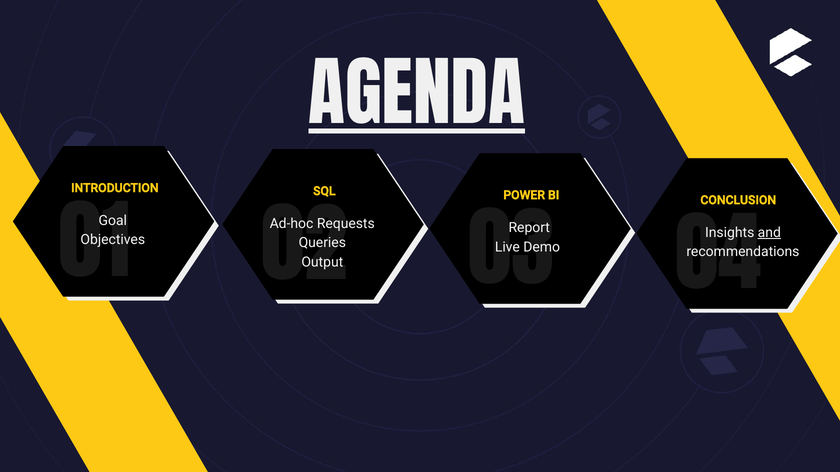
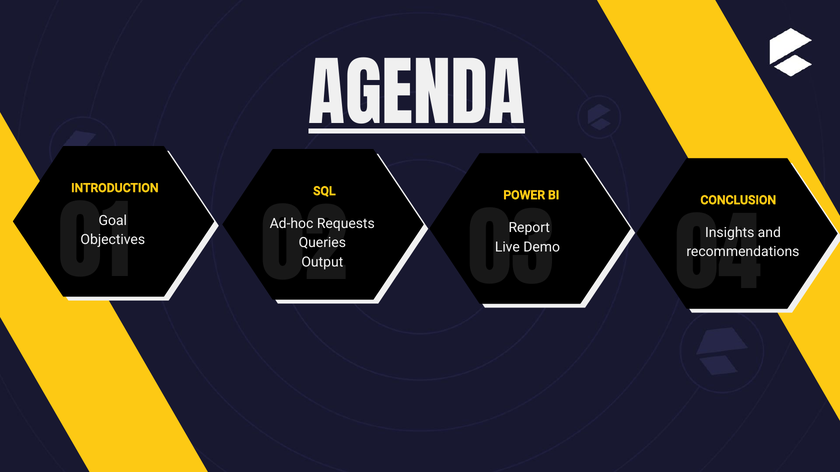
and underline: present -> none (769, 233)
